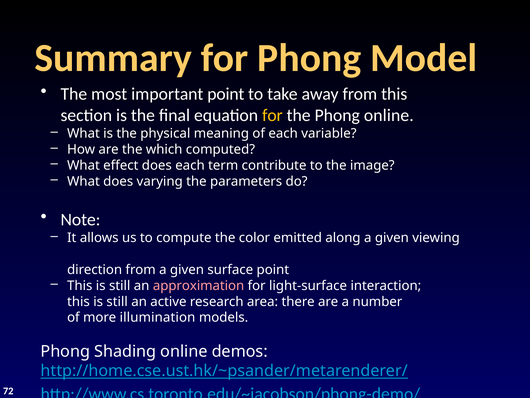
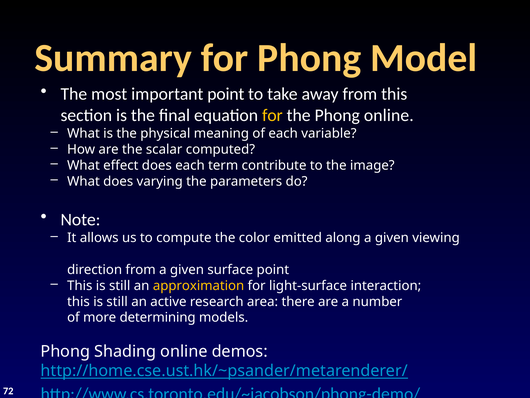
which: which -> scalar (164, 149)
approximation colour: pink -> yellow (199, 285)
illumination: illumination -> determining (158, 317)
